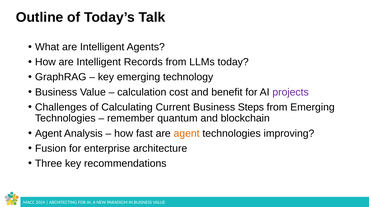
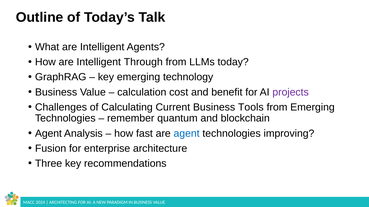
Records: Records -> Through (143, 62)
Steps: Steps -> Tools (251, 107)
agent colour: orange -> blue (187, 134)
